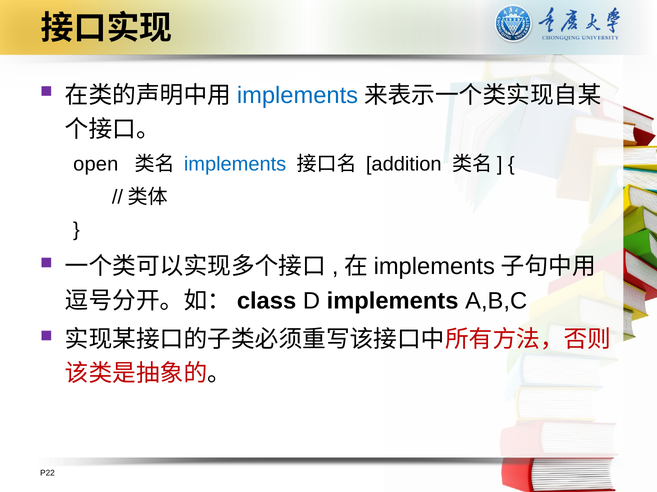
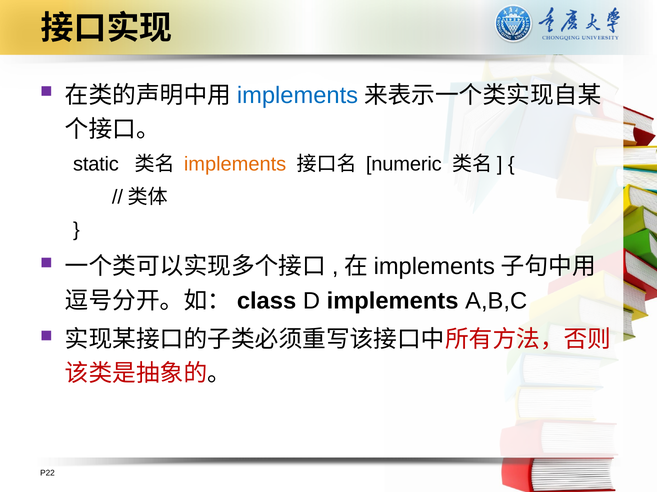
open: open -> static (96, 164)
implements colour: blue -> orange (235, 164)
addition: addition -> numeric (404, 164)
